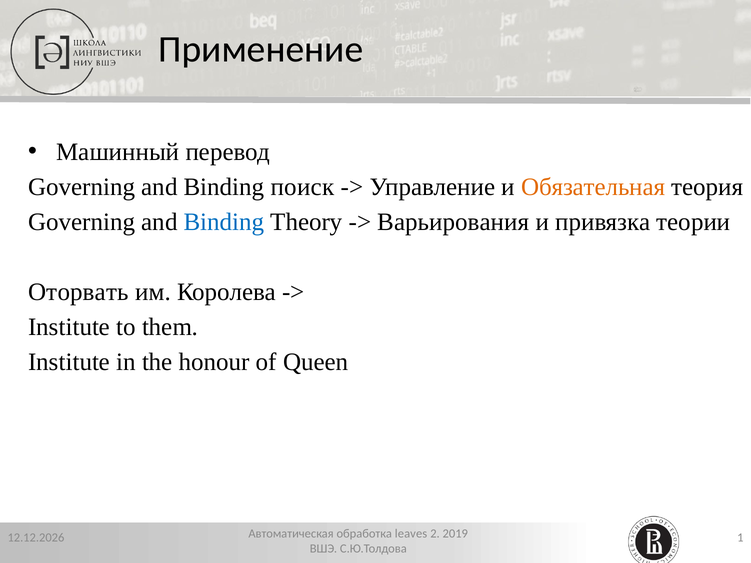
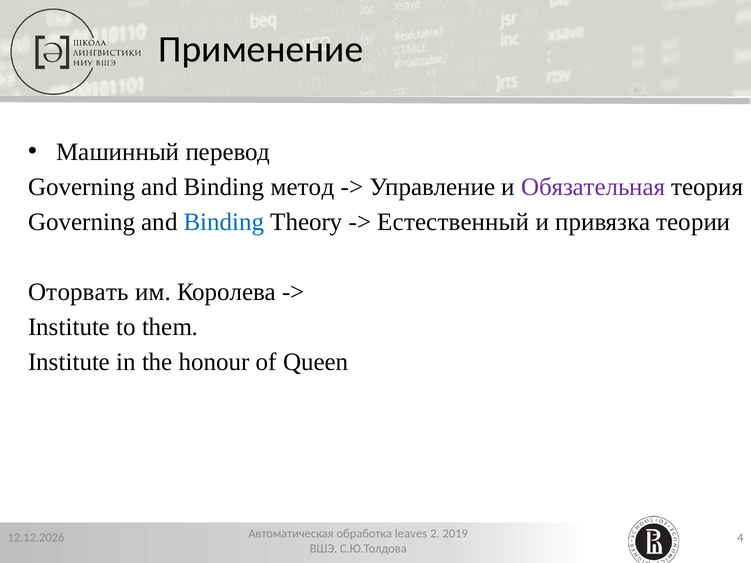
поиск: поиск -> метод (302, 187)
Обязательная colour: orange -> purple (593, 187)
Варьирования: Варьирования -> Естественный (453, 222)
1: 1 -> 4 (740, 538)
